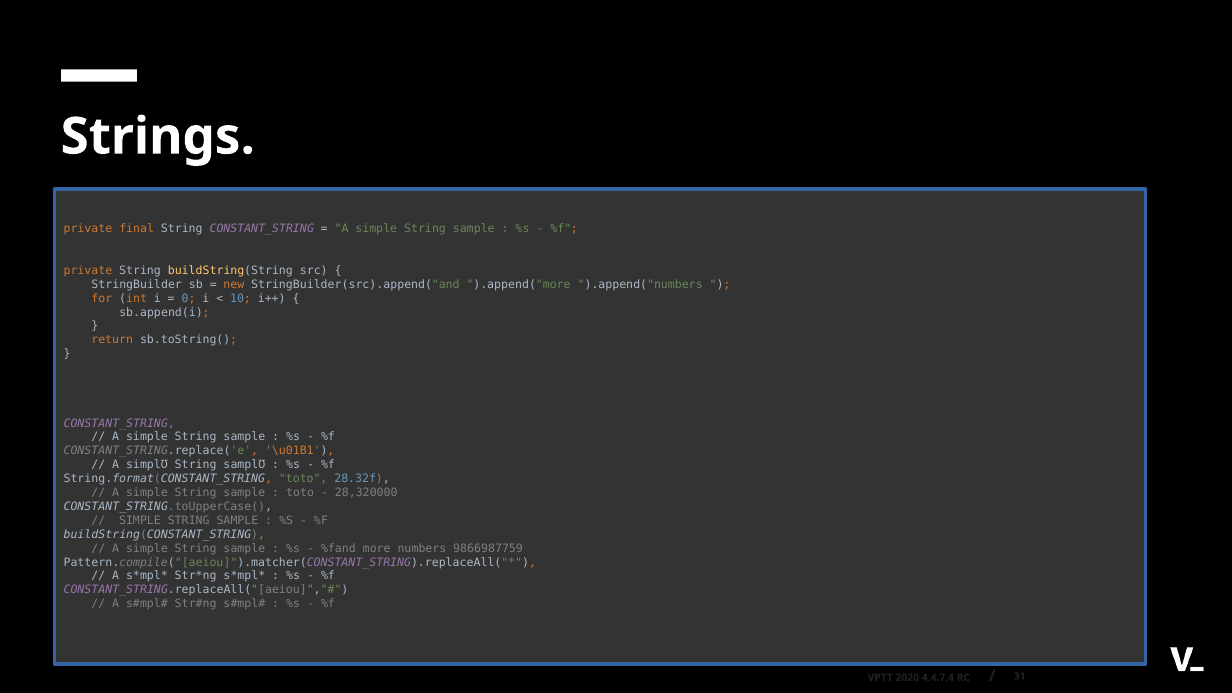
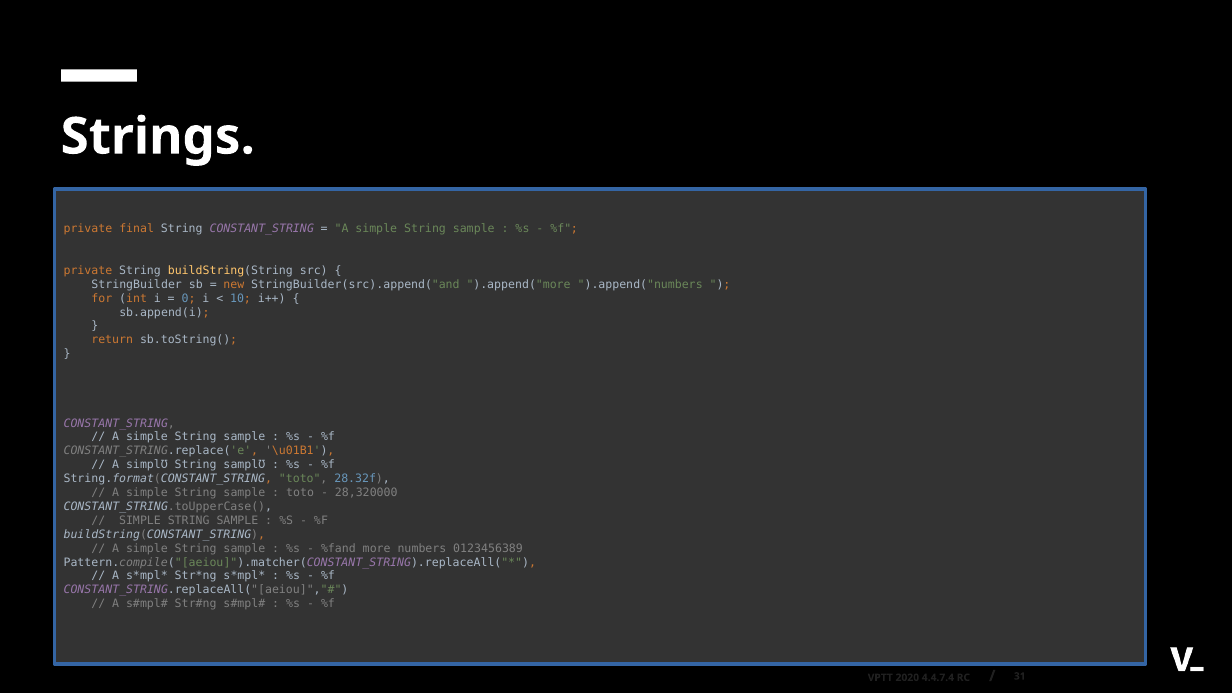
9866987759: 9866987759 -> 0123456389 (488, 548)
